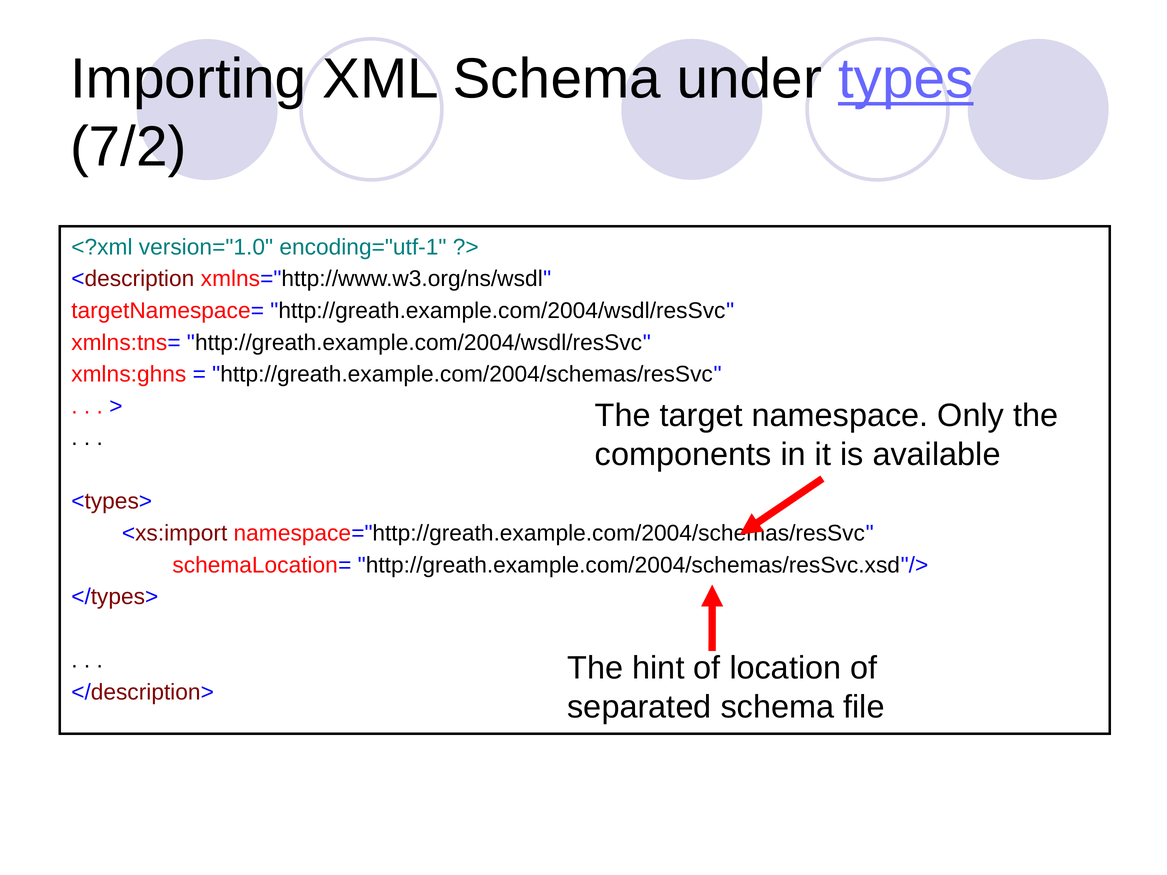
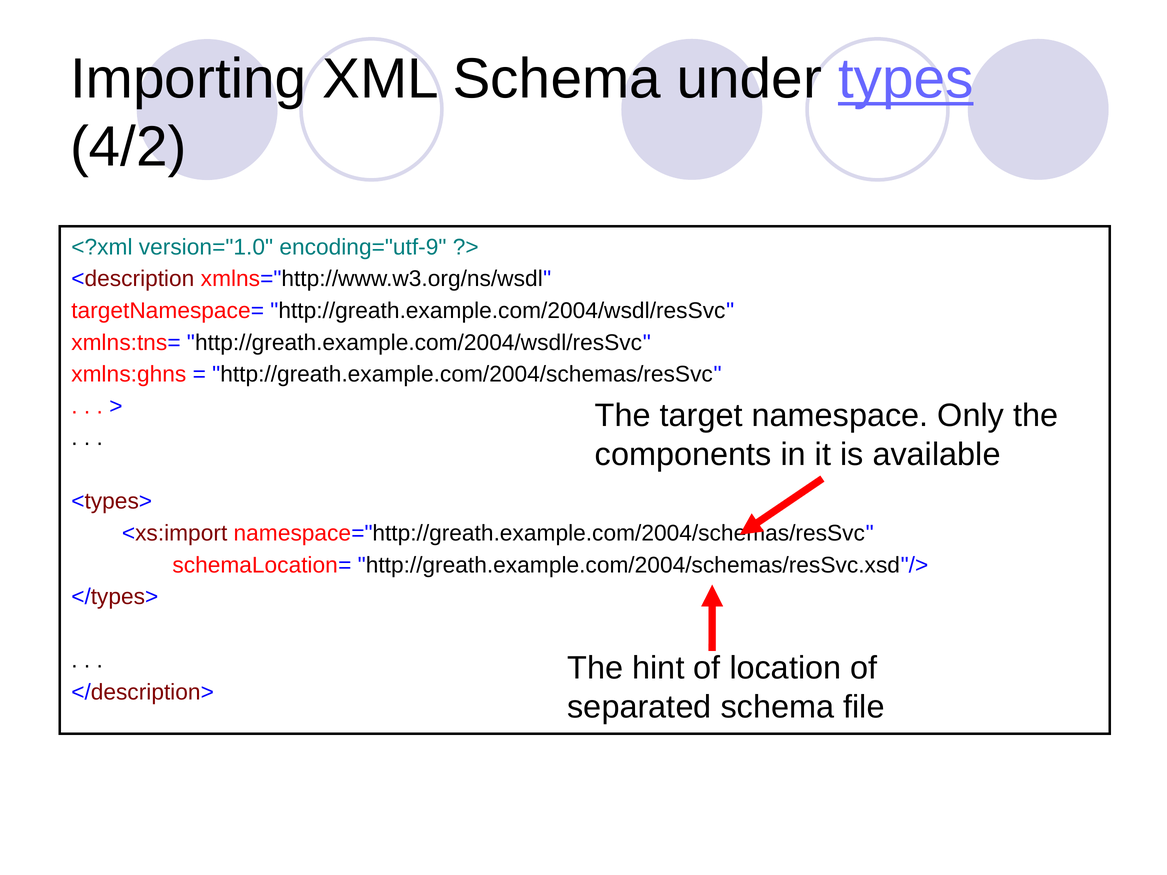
7/2: 7/2 -> 4/2 (128, 147)
encoding="utf-1: encoding="utf-1 -> encoding="utf-9 (363, 247)
